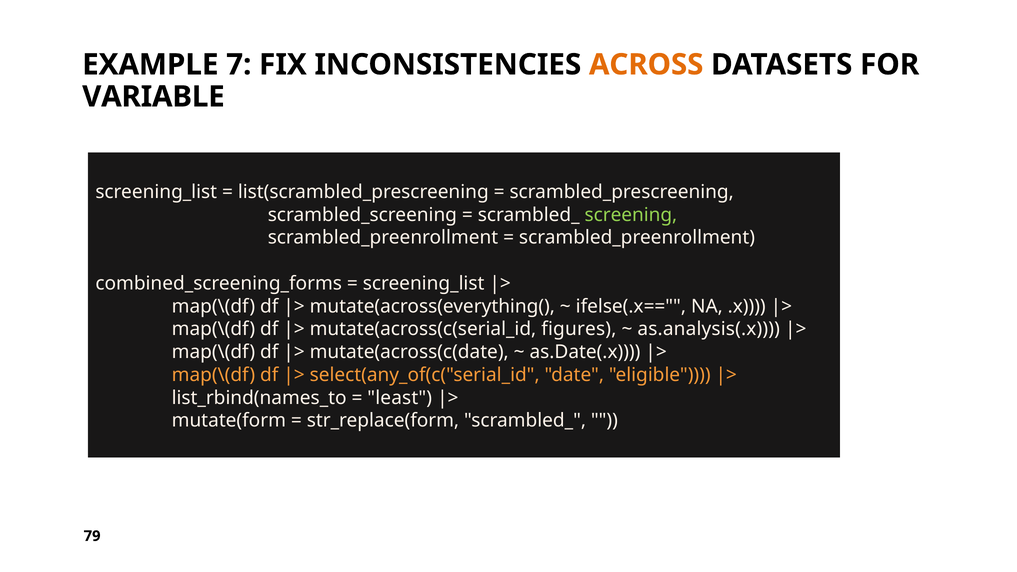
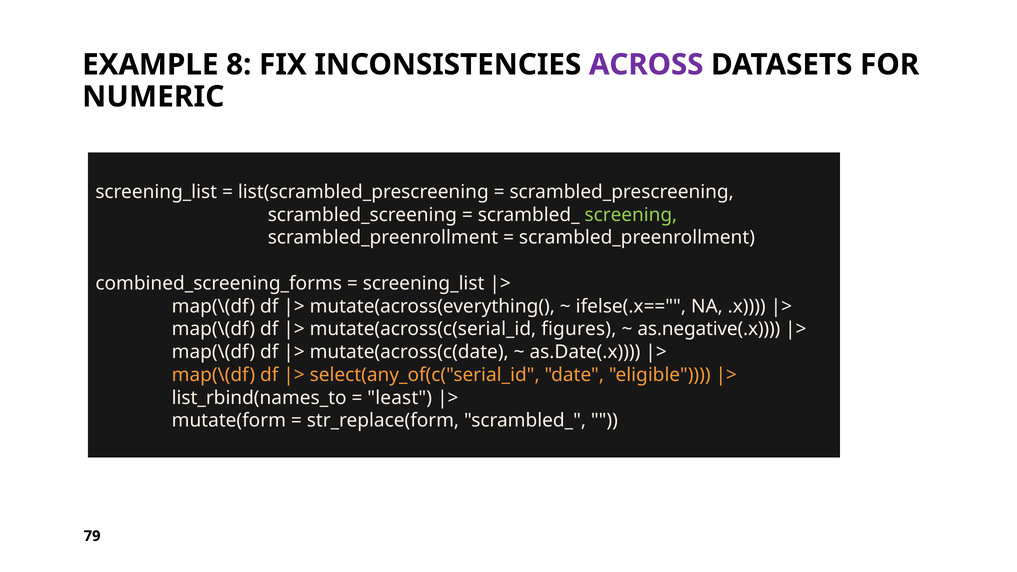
7: 7 -> 8 (239, 65)
ACROSS colour: orange -> purple (646, 65)
VARIABLE: VARIABLE -> NUMERIC (153, 97)
as.analysis(.x: as.analysis(.x -> as.negative(.x (709, 329)
